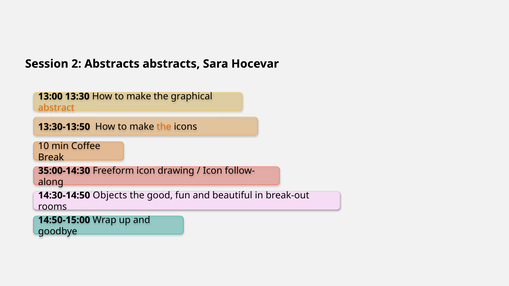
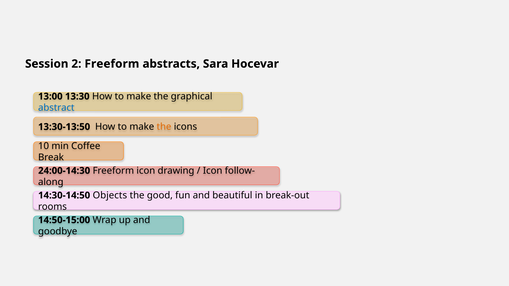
2 Abstracts: Abstracts -> Freeform (112, 64)
abstract colour: orange -> blue (56, 108)
35:00-14:30: 35:00-14:30 -> 24:00-14:30 (64, 171)
